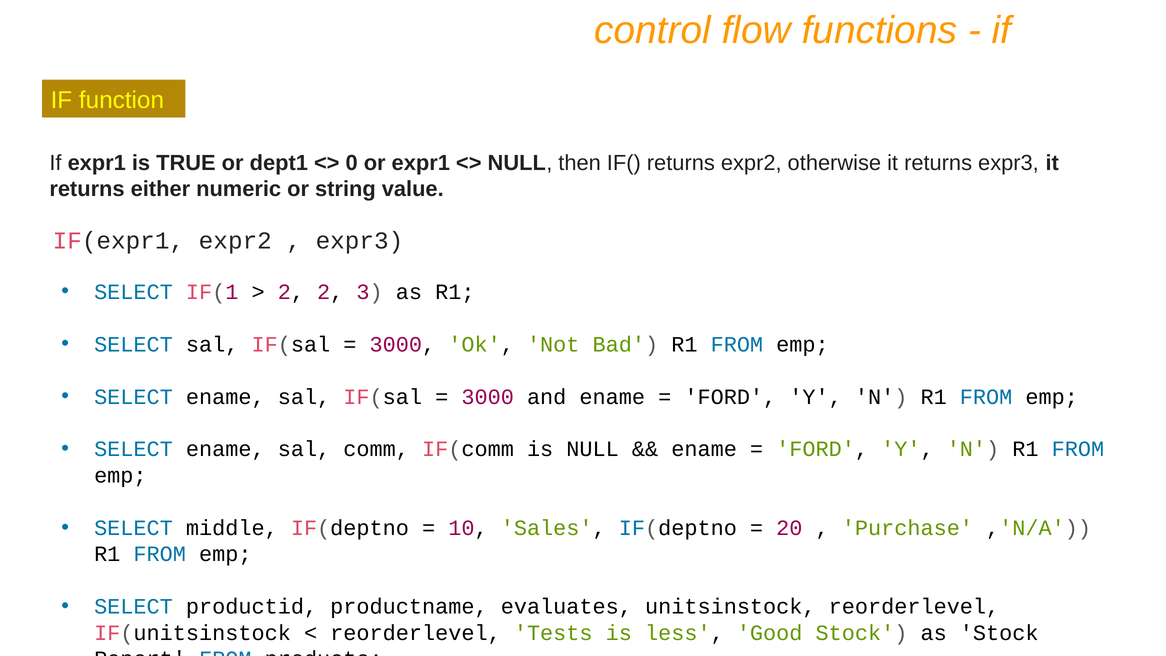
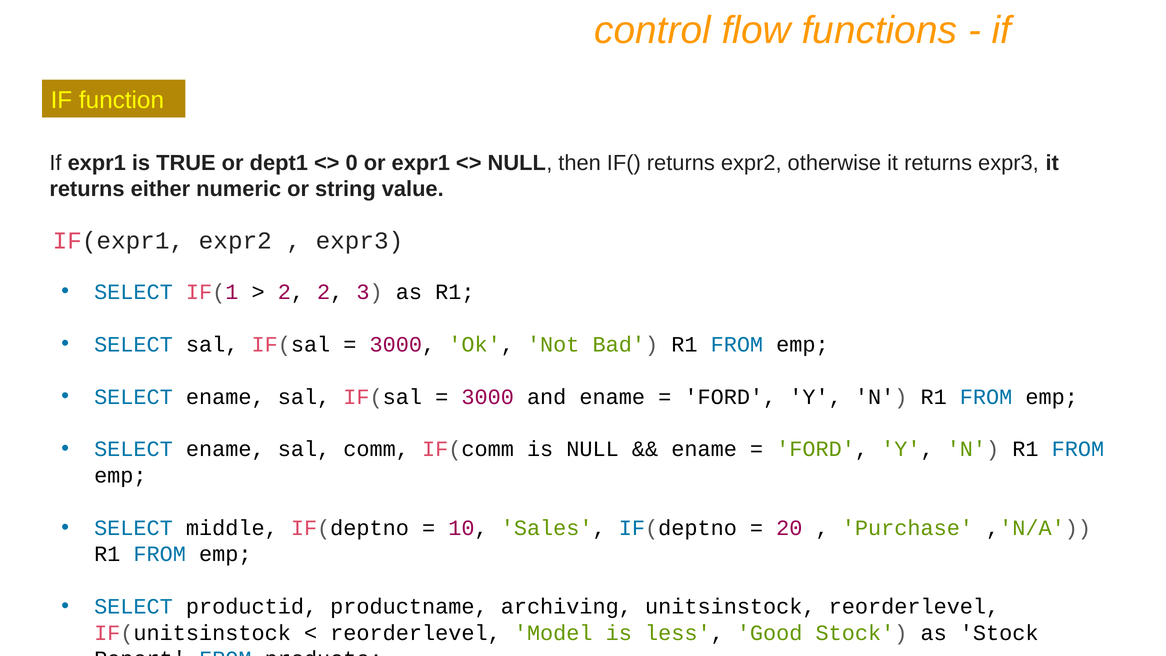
evaluates: evaluates -> archiving (566, 607)
Tests: Tests -> Model (553, 633)
